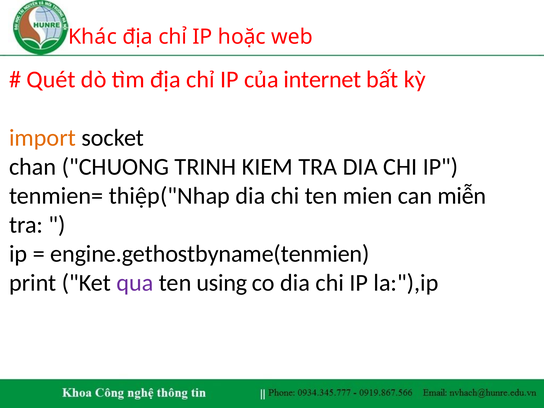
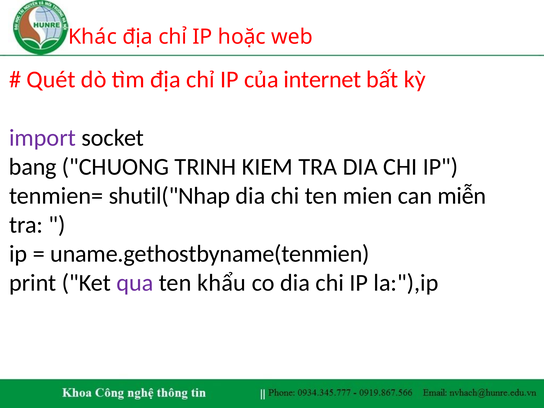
import colour: orange -> purple (42, 138)
chan: chan -> bang (33, 167)
thiệp("Nhap: thiệp("Nhap -> shutil("Nhap (169, 196)
engine.gethostbyname(tenmien: engine.gethostbyname(tenmien -> uname.gethostbyname(tenmien (210, 254)
using: using -> khẩu (222, 283)
